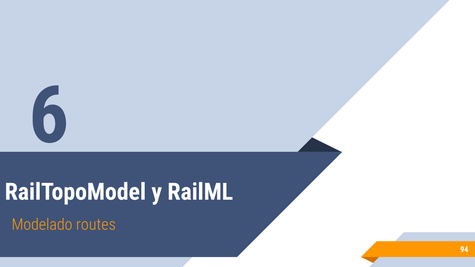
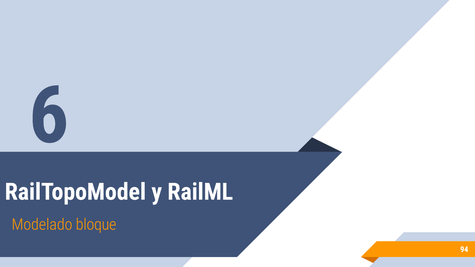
routes: routes -> bloque (96, 225)
